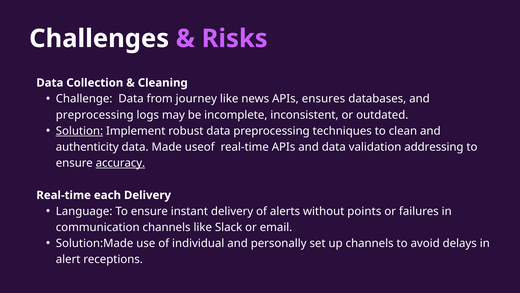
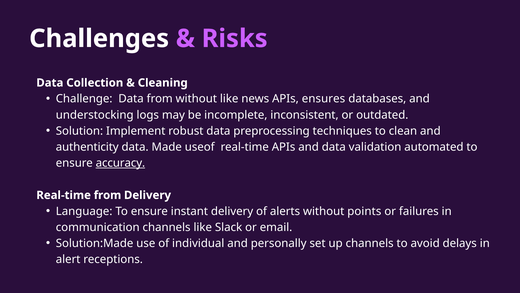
from journey: journey -> without (196, 99)
preprocessing: preprocessing -> understocking (95, 115)
Solution underline: present -> none (79, 131)
addressing: addressing -> automated (434, 147)
Real-time each: each -> from (107, 195)
